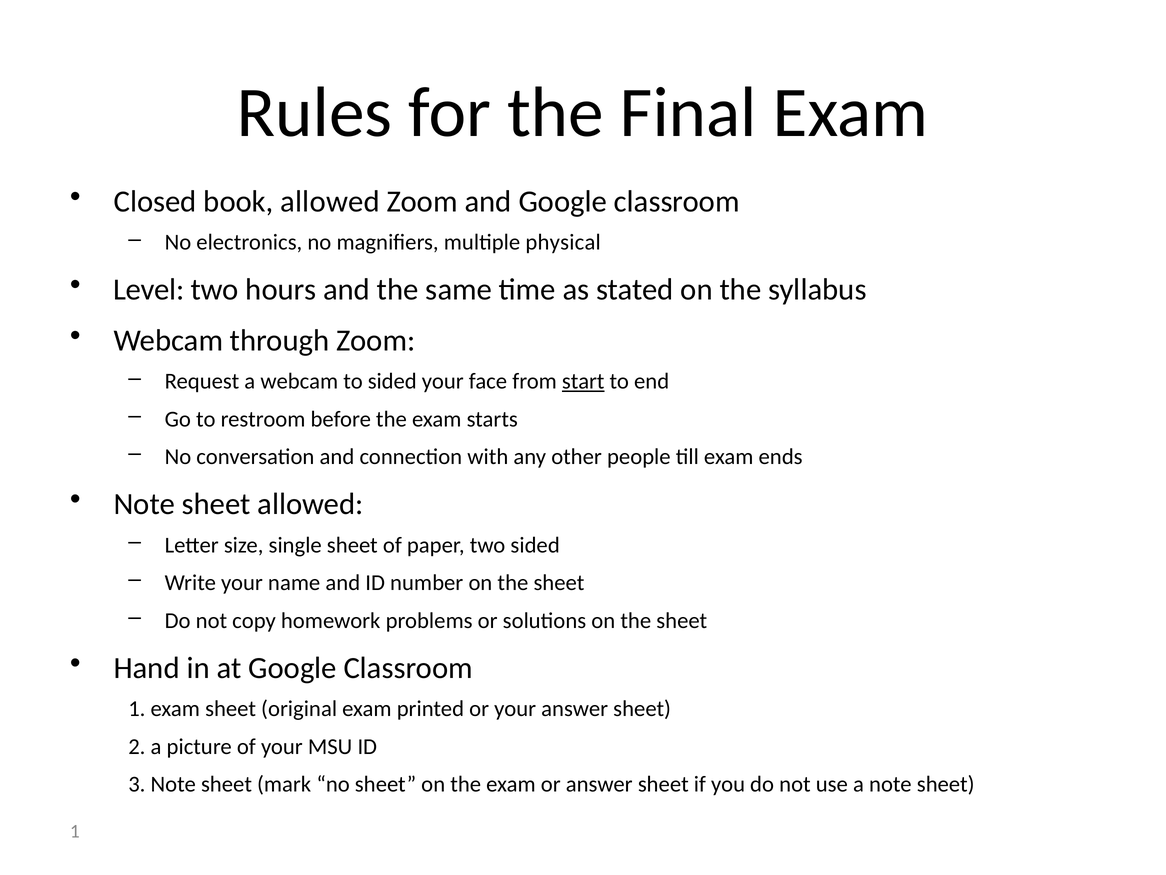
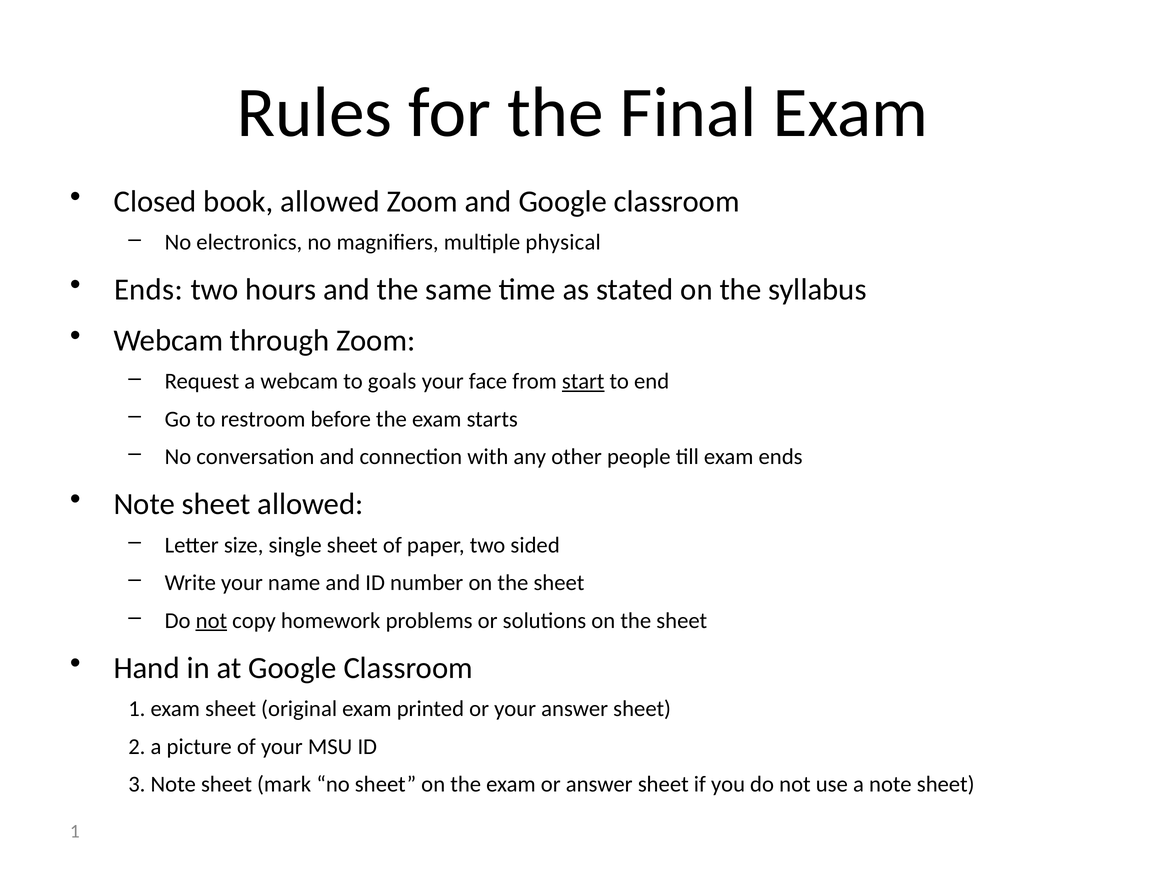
Level: Level -> Ends (149, 290)
to sided: sided -> goals (392, 381)
not underline: none -> present (211, 620)
